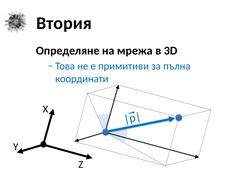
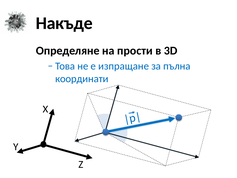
Втория: Втория -> Накъде (64, 23)
мрежа: мрежа -> прости (135, 51)
примитиви: примитиви -> изпращане (124, 66)
